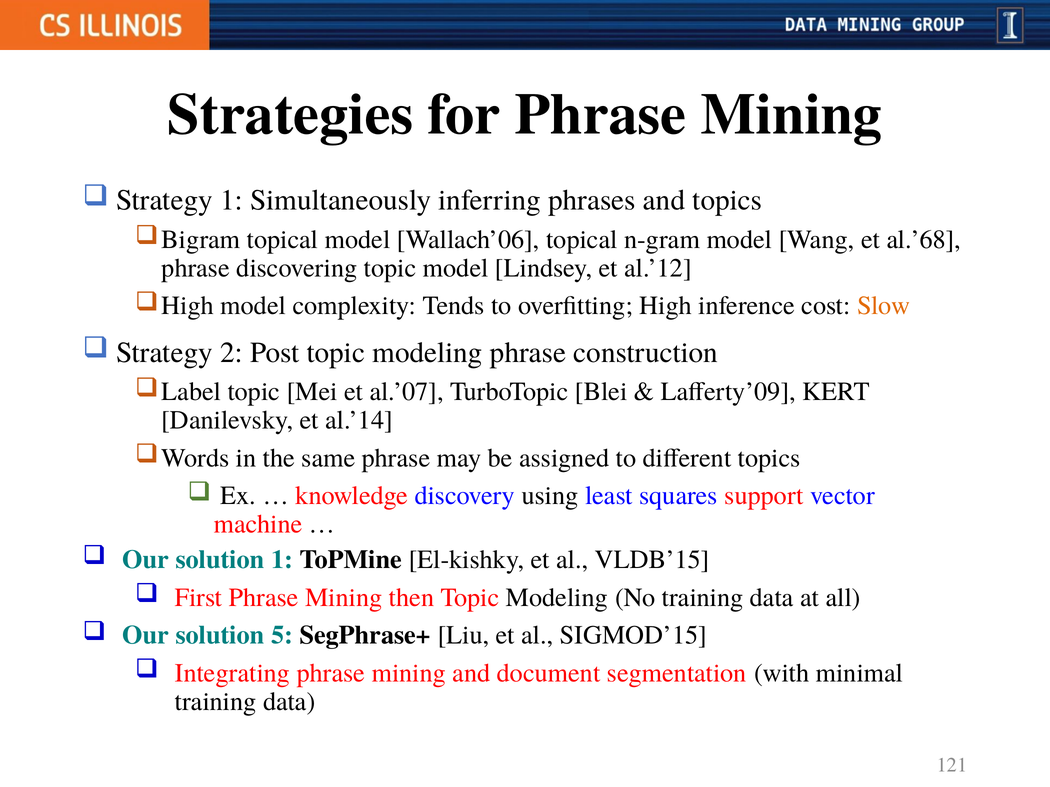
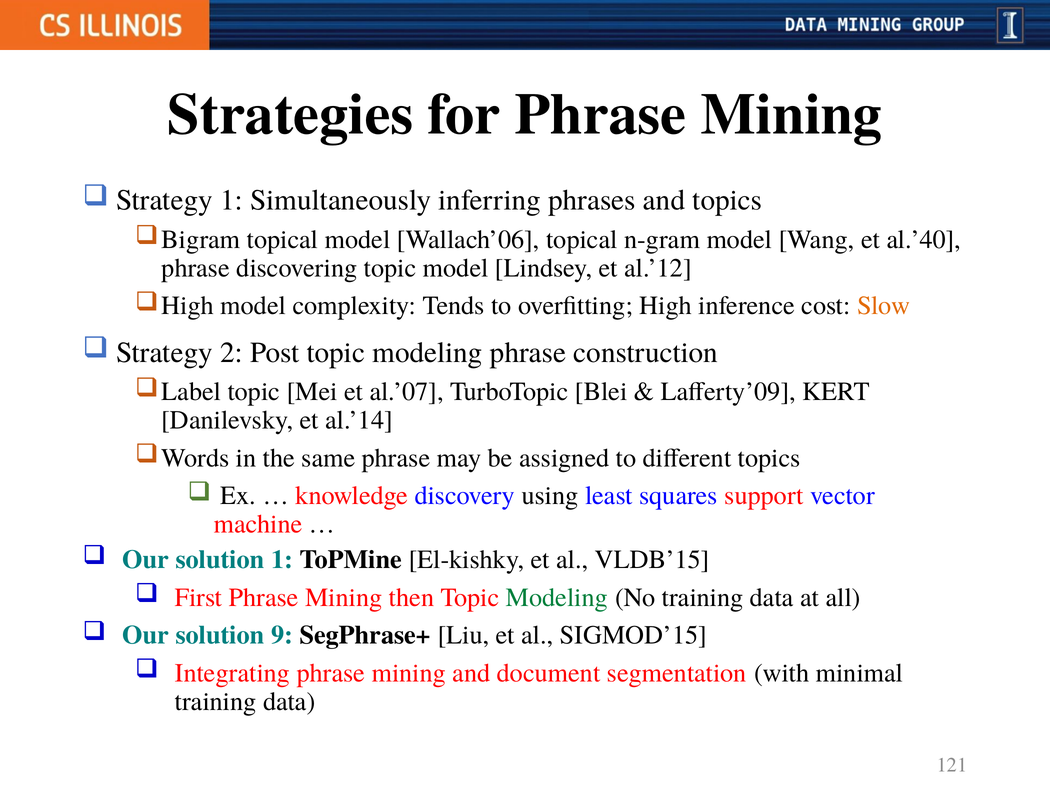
al.’68: al.’68 -> al.’40 (924, 240)
Modeling colour: black -> green (557, 598)
5: 5 -> 9 (282, 636)
